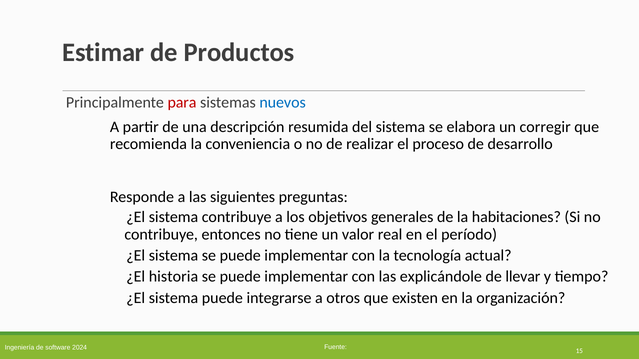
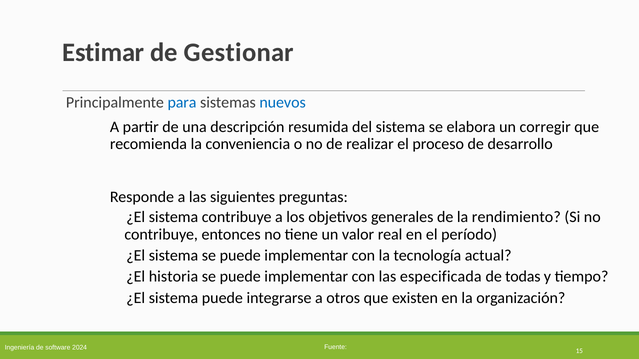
Productos: Productos -> Gestionar (239, 52)
para colour: red -> blue (182, 103)
habitaciones: habitaciones -> rendimiento (516, 217)
explicándole: explicándole -> especificada (441, 277)
llevar: llevar -> todas (523, 277)
